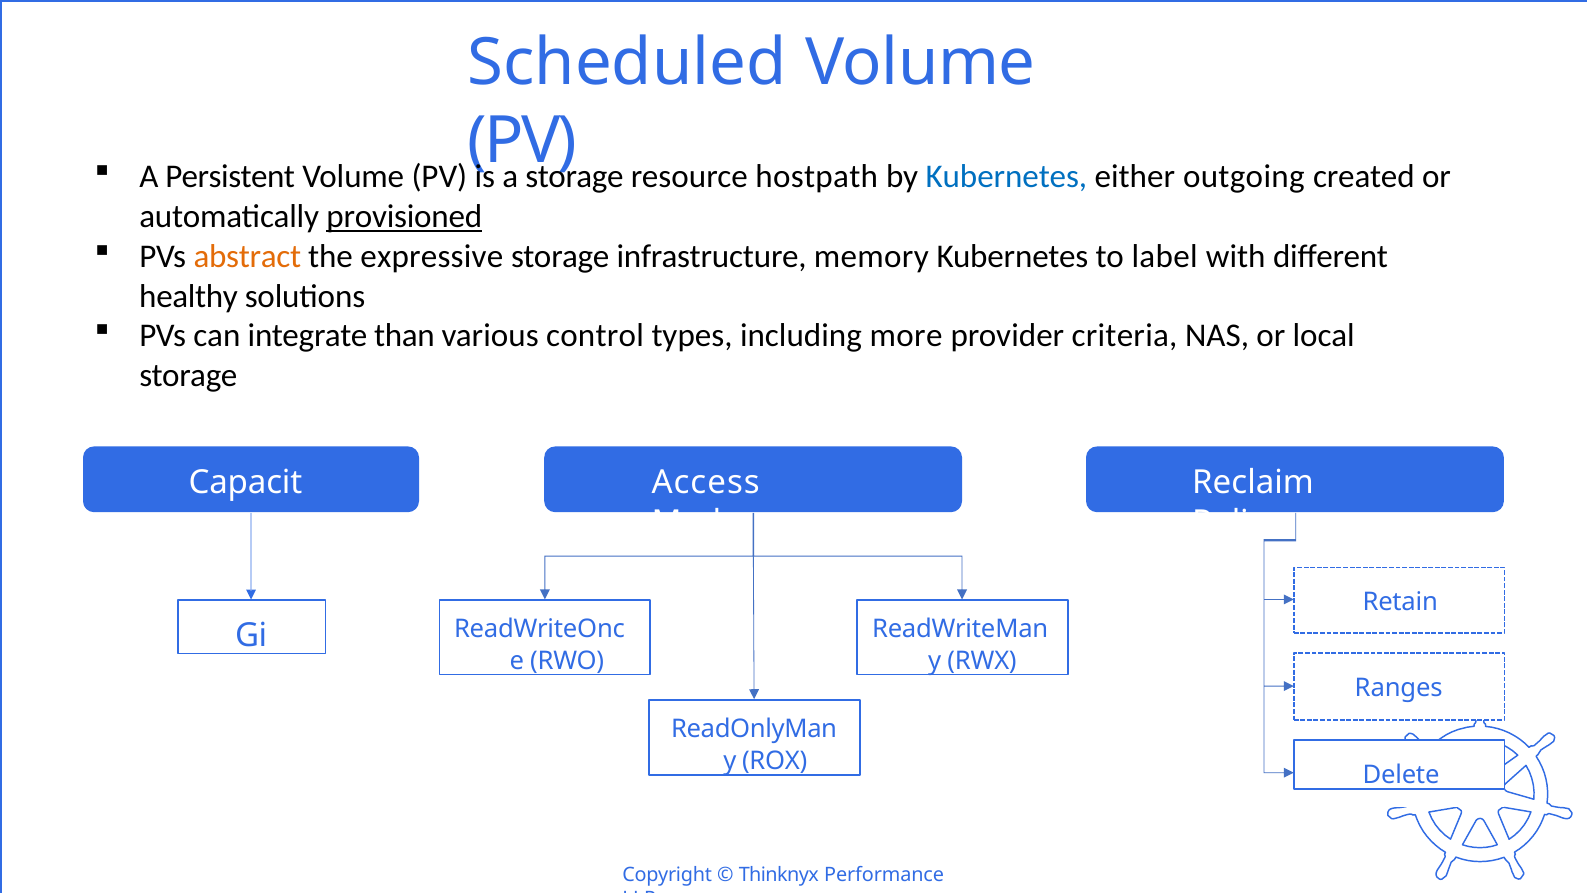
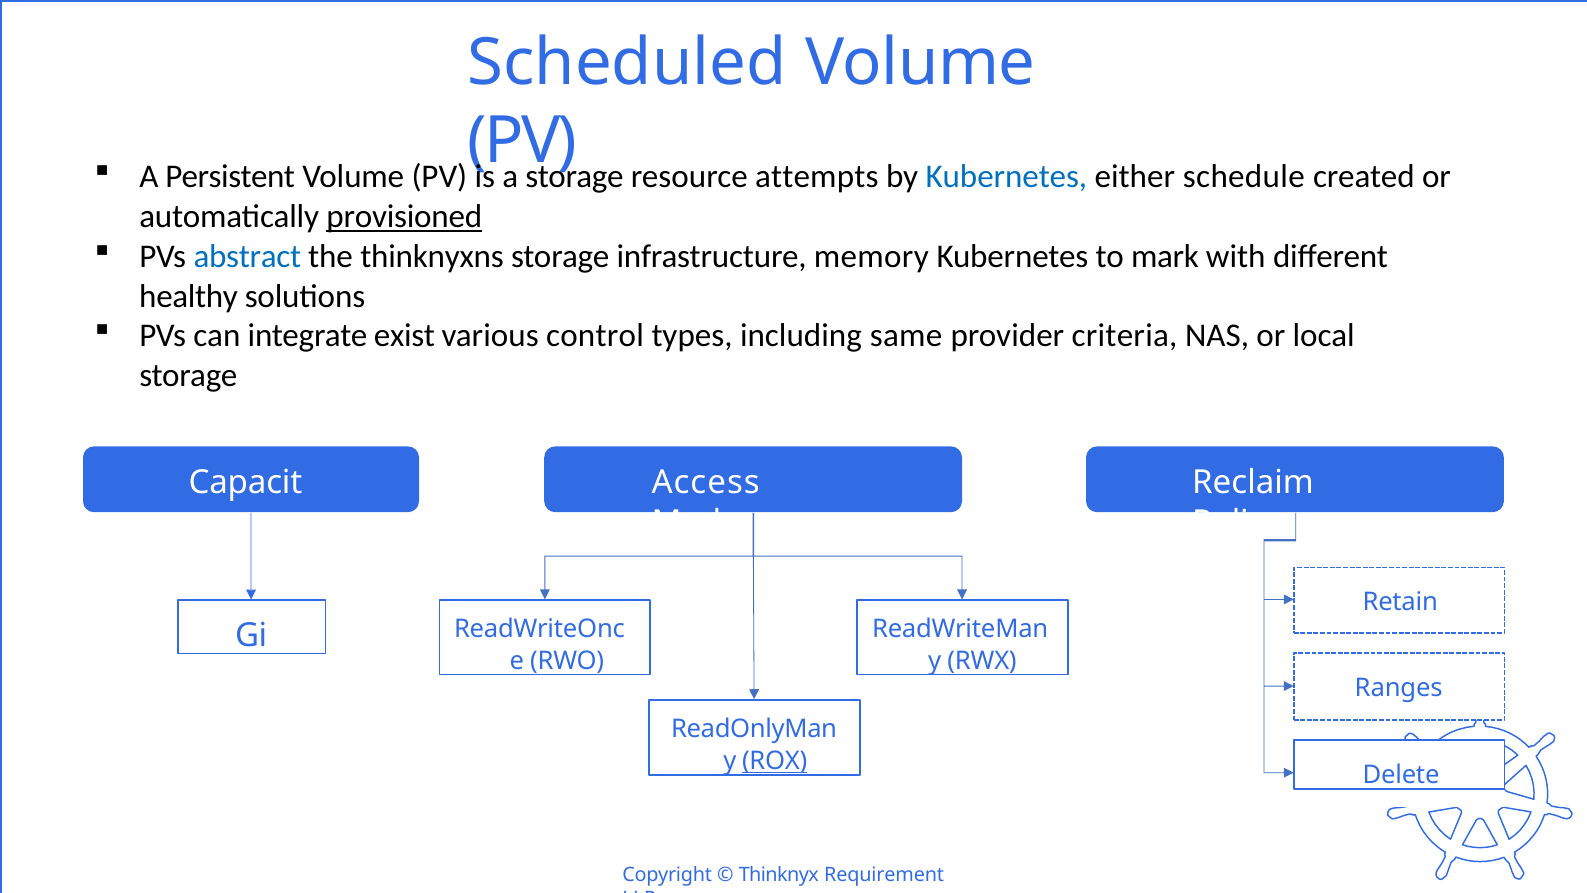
hostpath: hostpath -> attempts (817, 177)
outgoing: outgoing -> schedule (1244, 177)
abstract colour: orange -> blue (247, 256)
expressive: expressive -> thinknyxns (432, 256)
label: label -> mark (1165, 256)
than: than -> exist (404, 336)
more: more -> same (906, 336)
ROX underline: none -> present (775, 761)
Performance: Performance -> Requirement (884, 875)
